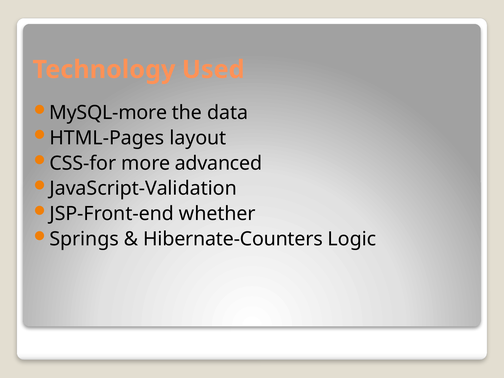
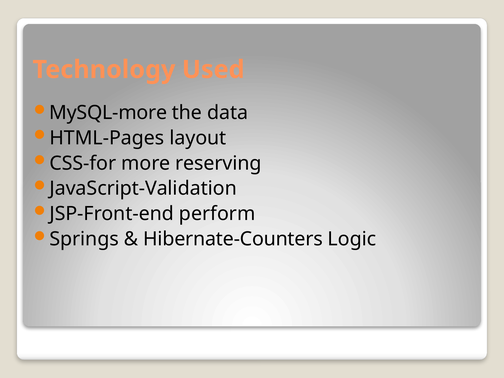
advanced: advanced -> reserving (218, 163)
whether: whether -> perform (217, 214)
